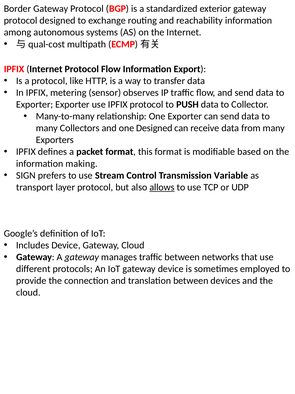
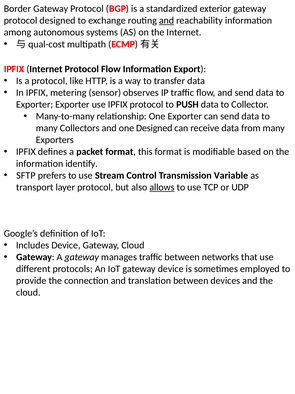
and underline: none -> present (167, 20)
making: making -> identify (82, 163)
SIGN: SIGN -> SFTP (26, 175)
